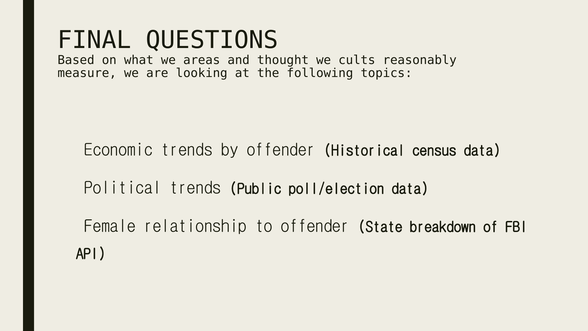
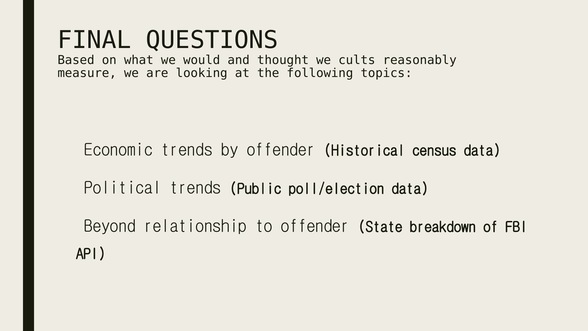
areas: areas -> would (202, 60)
Female: Female -> Beyond (110, 226)
